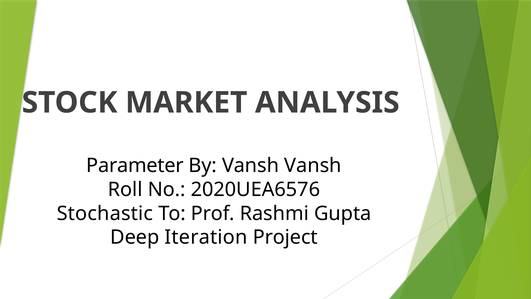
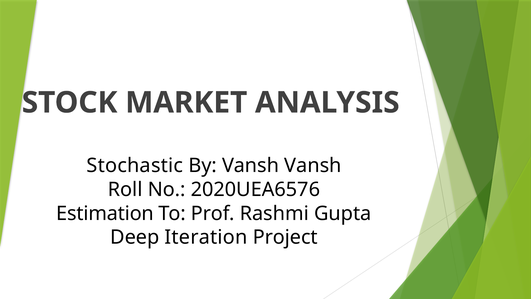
Parameter: Parameter -> Stochastic (135, 165)
Stochastic: Stochastic -> Estimation (105, 213)
